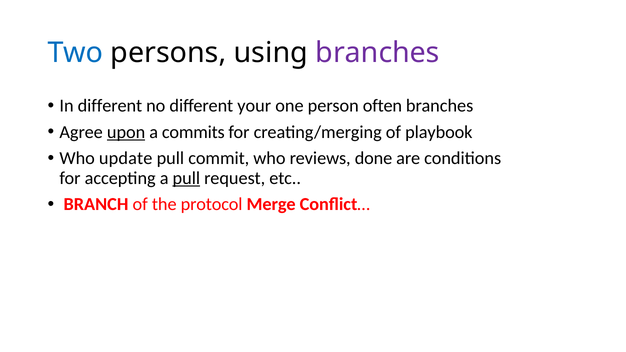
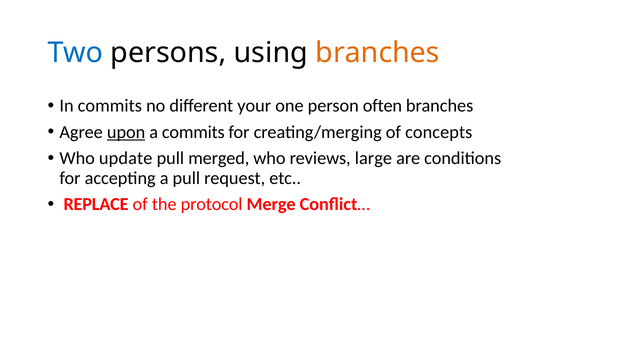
branches colour: purple -> orange (378, 53)
In different: different -> commits (110, 106)
playbook: playbook -> concepts (439, 132)
commit: commit -> merged (219, 158)
done: done -> large (373, 158)
pull underline: present -> none (186, 178)
BRANCH: BRANCH -> REPLACE (96, 204)
